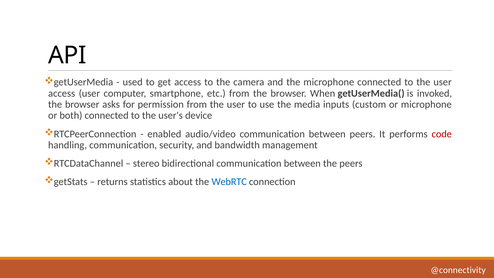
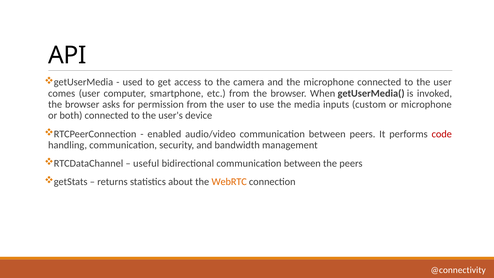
access: access -> comes (62, 93)
stereo: stereo -> useful (146, 163)
WebRTC colour: blue -> orange (229, 182)
